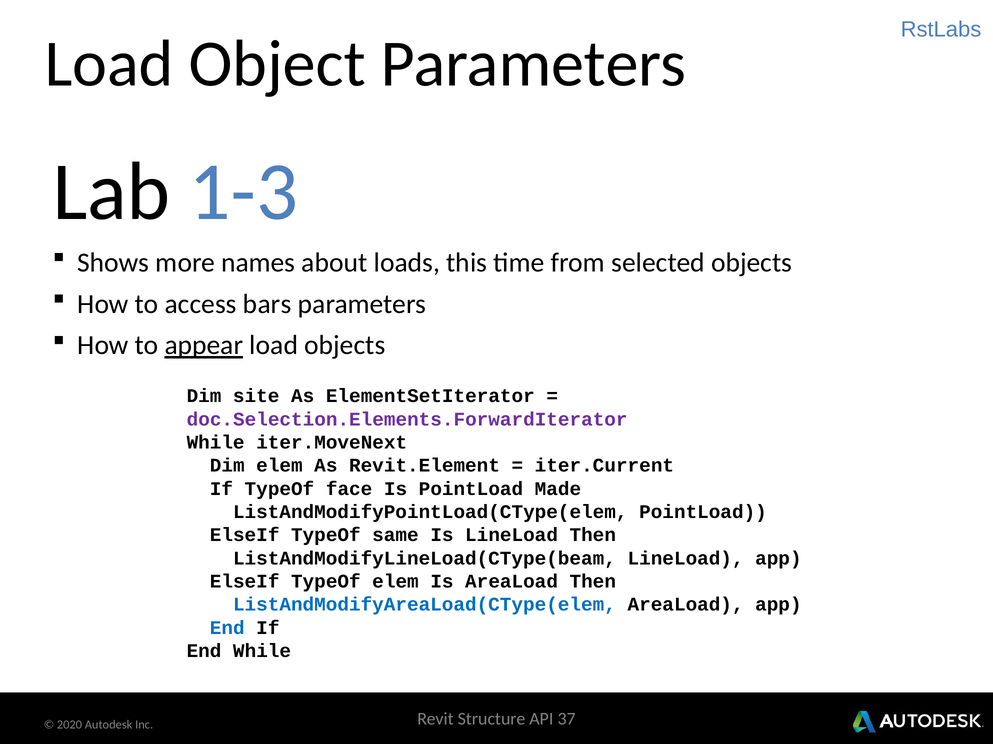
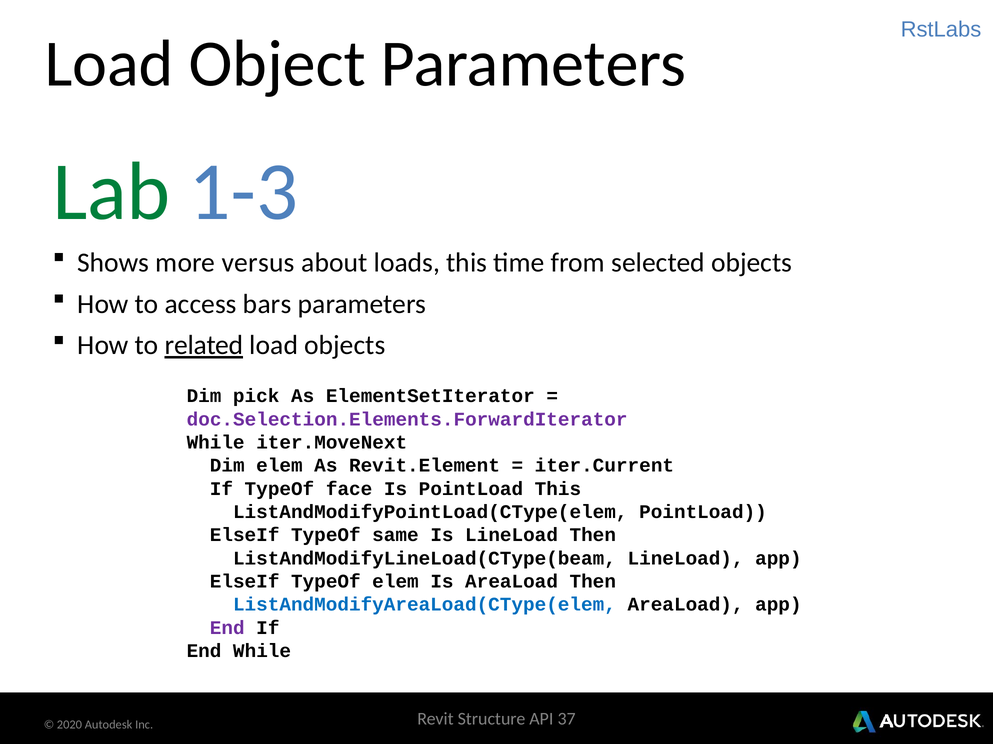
Lab colour: black -> green (111, 192)
names: names -> versus (258, 263)
appear: appear -> related (204, 346)
site: site -> pick (256, 396)
PointLoad Made: Made -> This (558, 489)
End colour: blue -> purple (227, 628)
